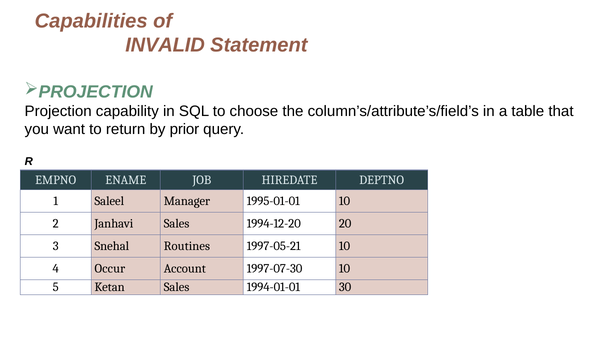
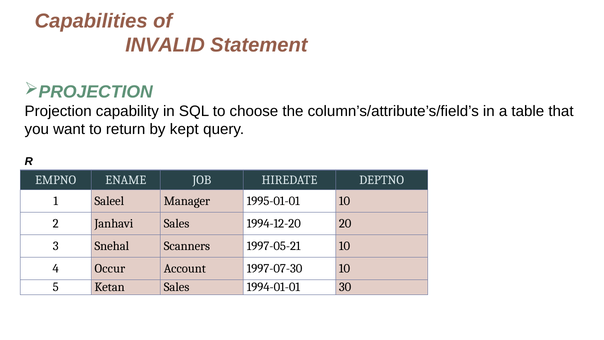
prior: prior -> kept (184, 129)
Routines: Routines -> Scanners (187, 246)
